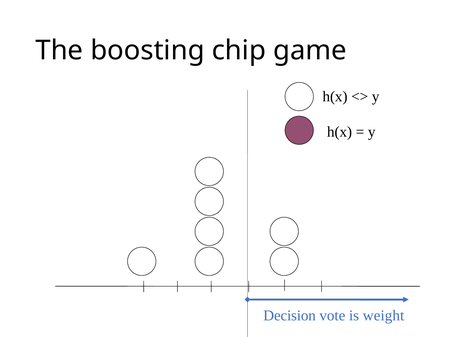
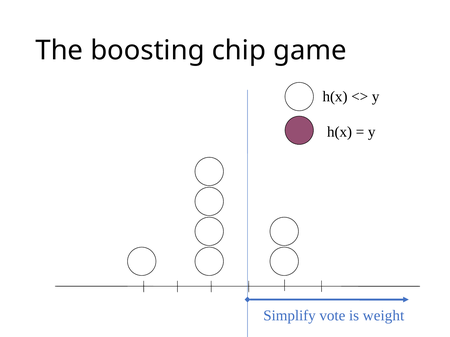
Decision: Decision -> Simplify (290, 316)
